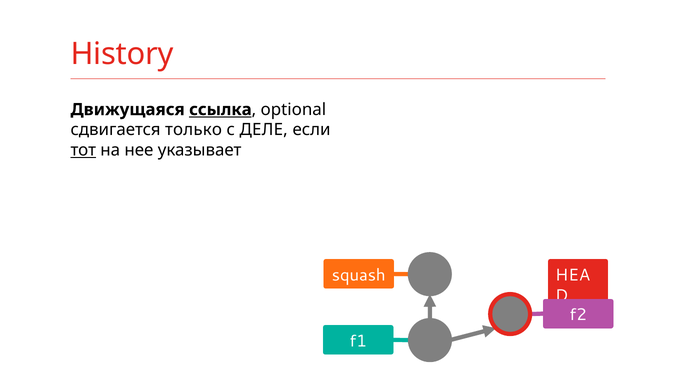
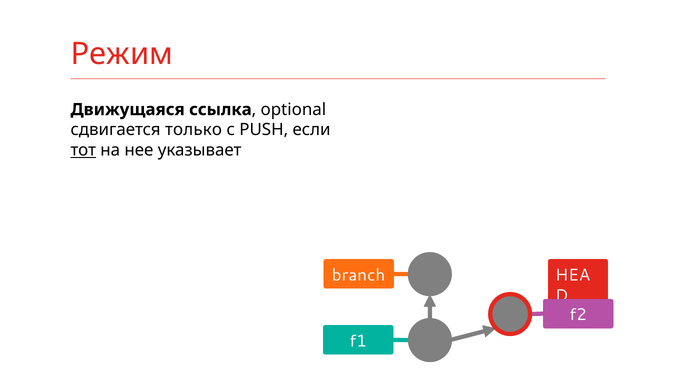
History: History -> Режим (122, 54)
ссылка underline: present -> none (220, 110)
ДЕЛЕ: ДЕЛЕ -> PUSH (264, 130)
squash: squash -> branch (359, 275)
